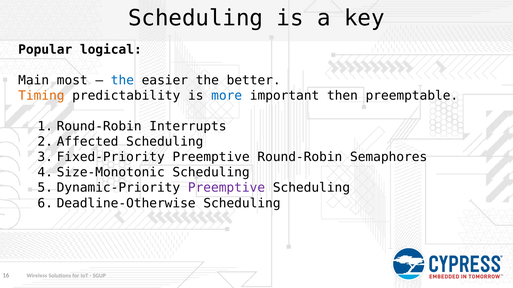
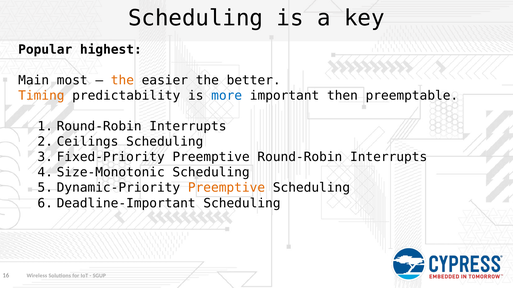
logical: logical -> highest (111, 50)
the colour: blue -> orange (122, 80)
Affected: Affected -> Ceilings (88, 142)
Preemptive Round-Robin Semaphores: Semaphores -> Interrupts (389, 157)
Preemptive colour: purple -> orange (226, 188)
Deadline-Otherwise: Deadline-Otherwise -> Deadline-Important (126, 204)
